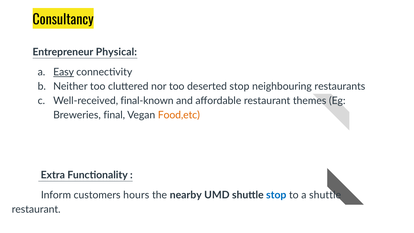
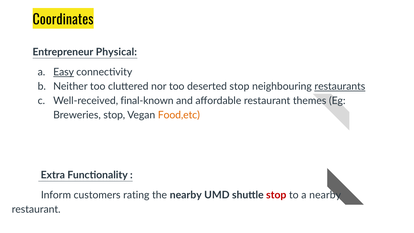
Consultancy: Consultancy -> Coordinates (63, 20)
restaurants underline: none -> present (340, 86)
Breweries final: final -> stop (114, 115)
hours: hours -> rating (136, 195)
stop colour: blue -> red (276, 195)
a shuttle: shuttle -> nearby (325, 195)
